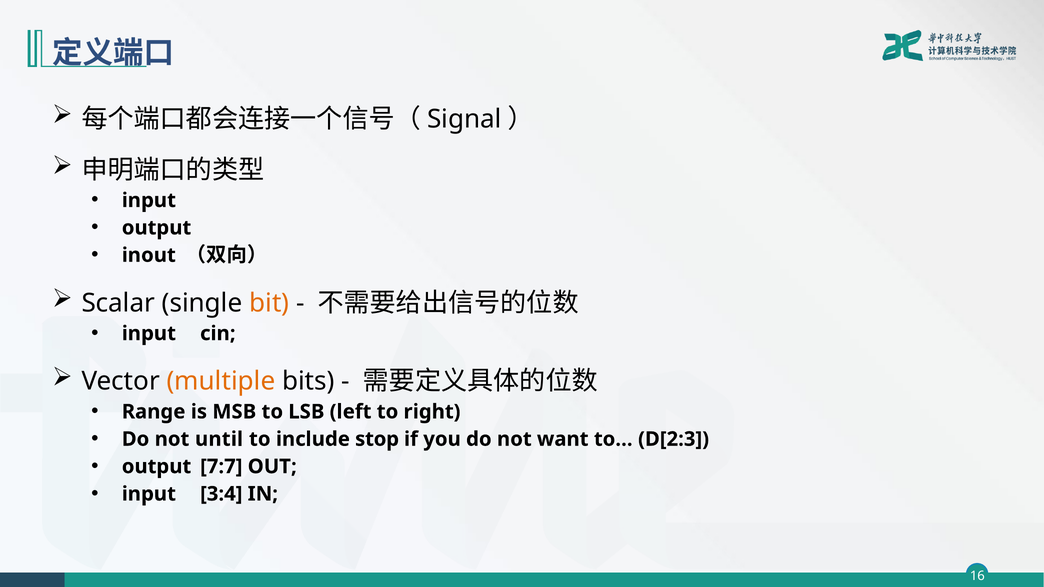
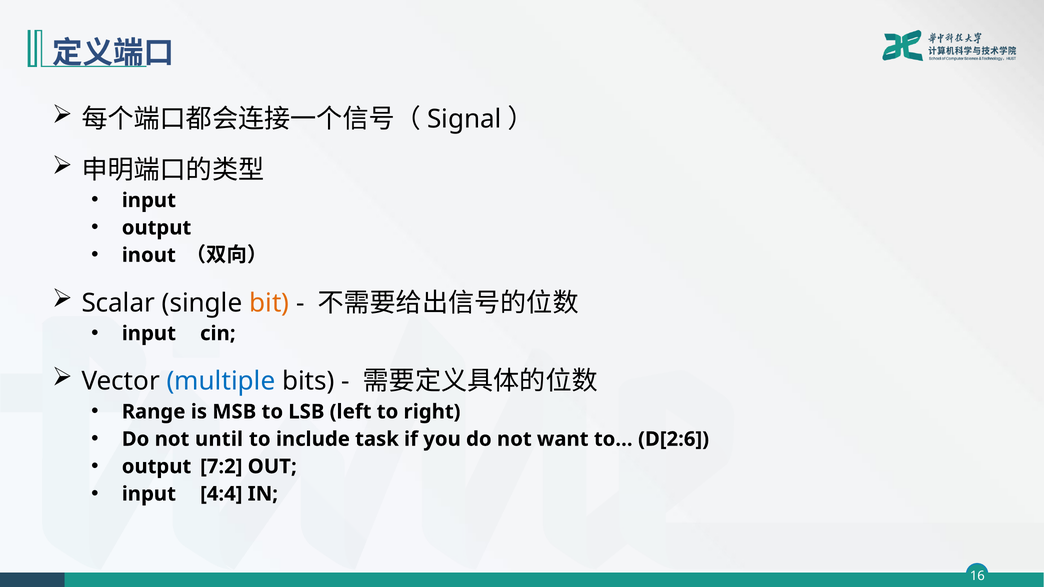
multiple colour: orange -> blue (221, 381)
stop: stop -> task (377, 439)
D[2:3: D[2:3 -> D[2:6 (674, 439)
7:7: 7:7 -> 7:2 (221, 467)
3:4: 3:4 -> 4:4 (221, 494)
